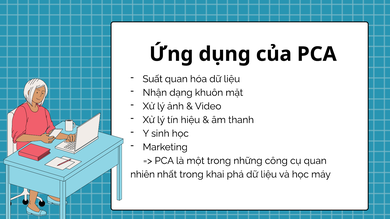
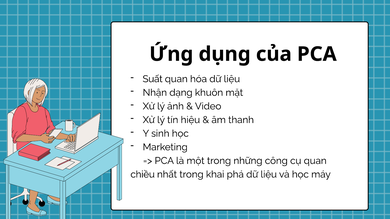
nhiên: nhiên -> chiều (143, 175)
